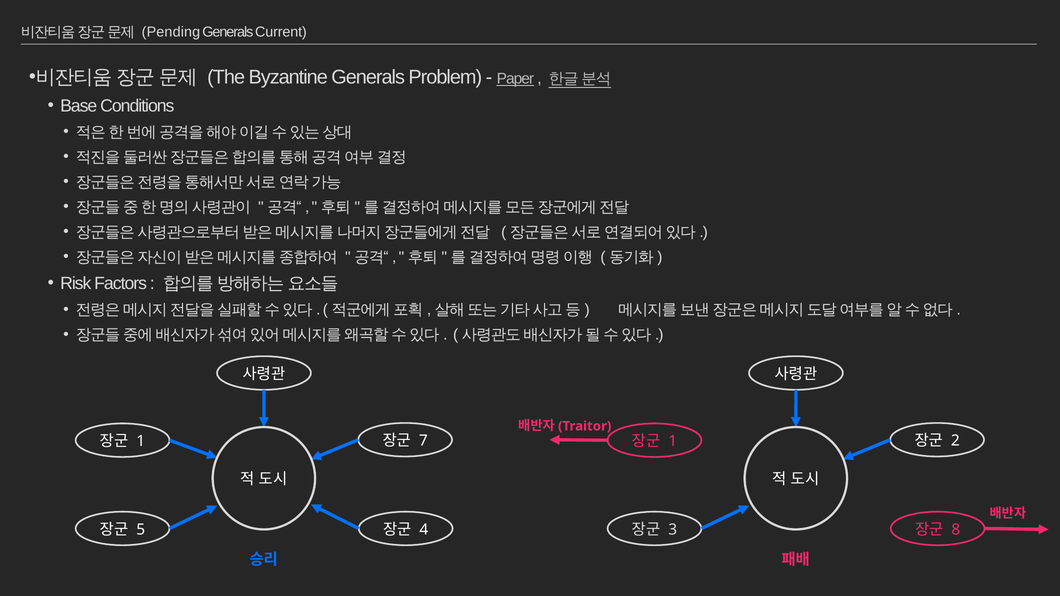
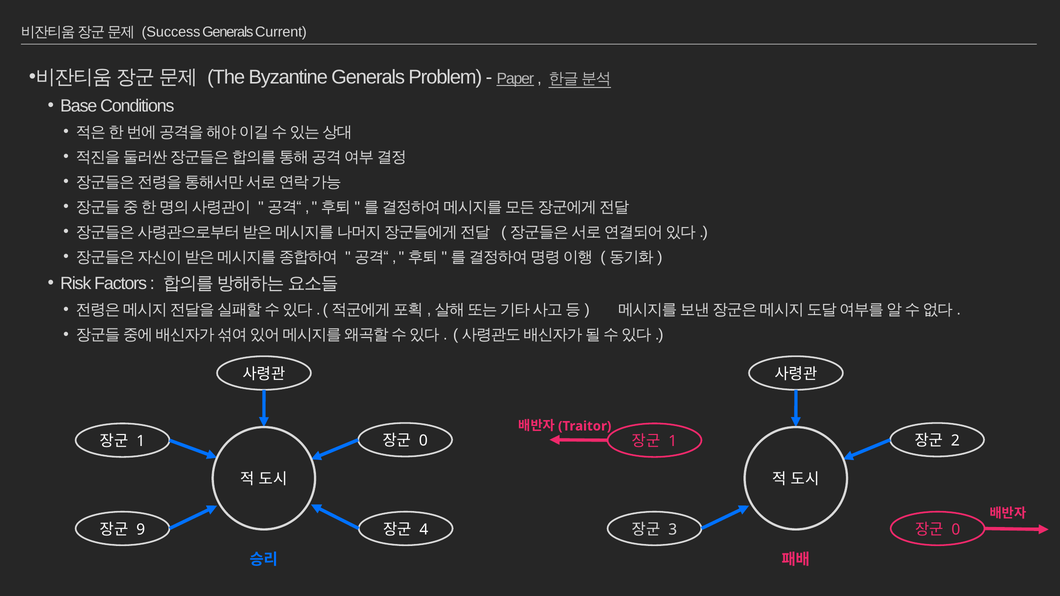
Pending: Pending -> Success (171, 32)
7: 7 -> 0 (423, 441)
5: 5 -> 9 (141, 530)
8: 8 -> 0 (956, 530)
